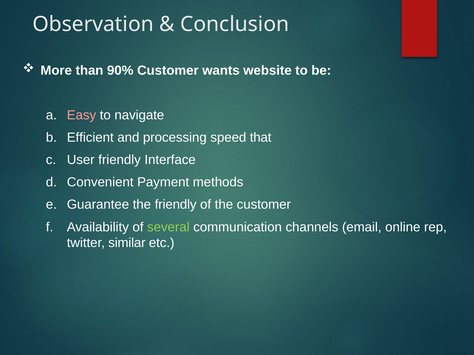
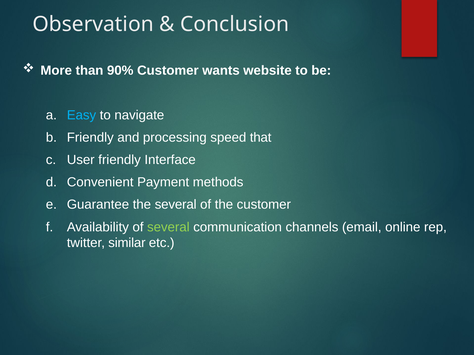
Easy colour: pink -> light blue (81, 115)
Efficient: Efficient -> Friendly (90, 138)
the friendly: friendly -> several (176, 205)
